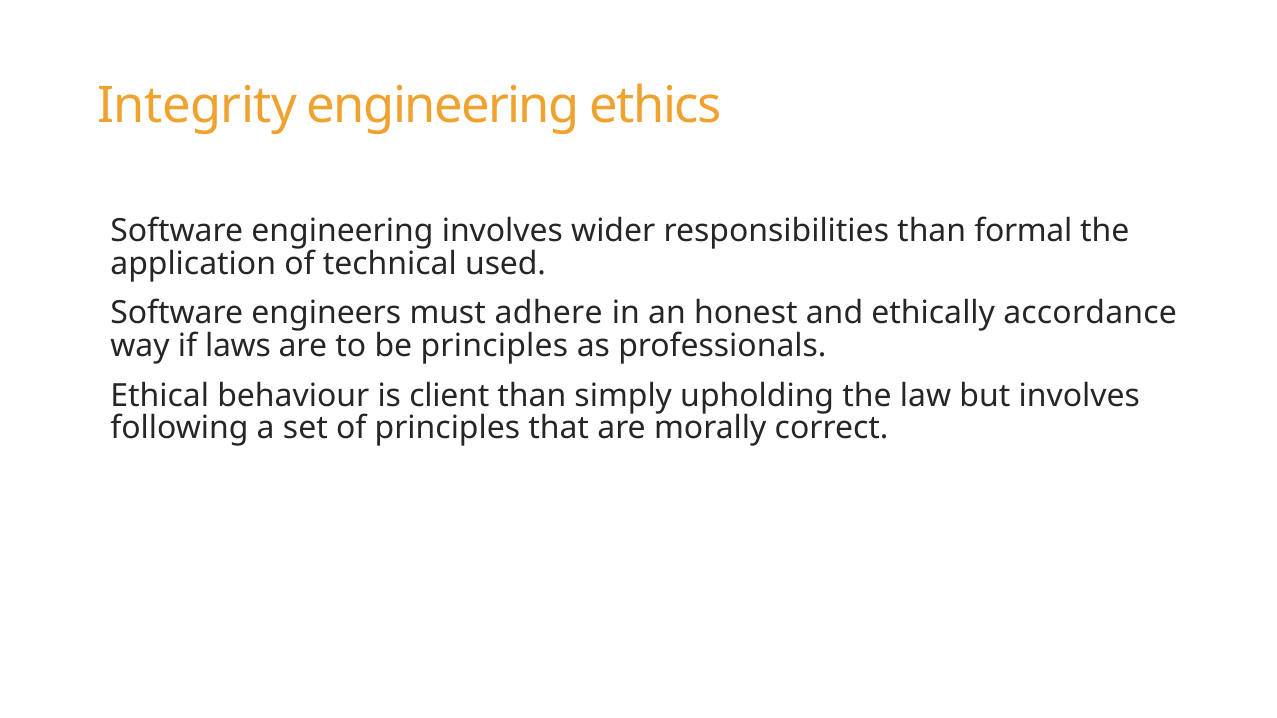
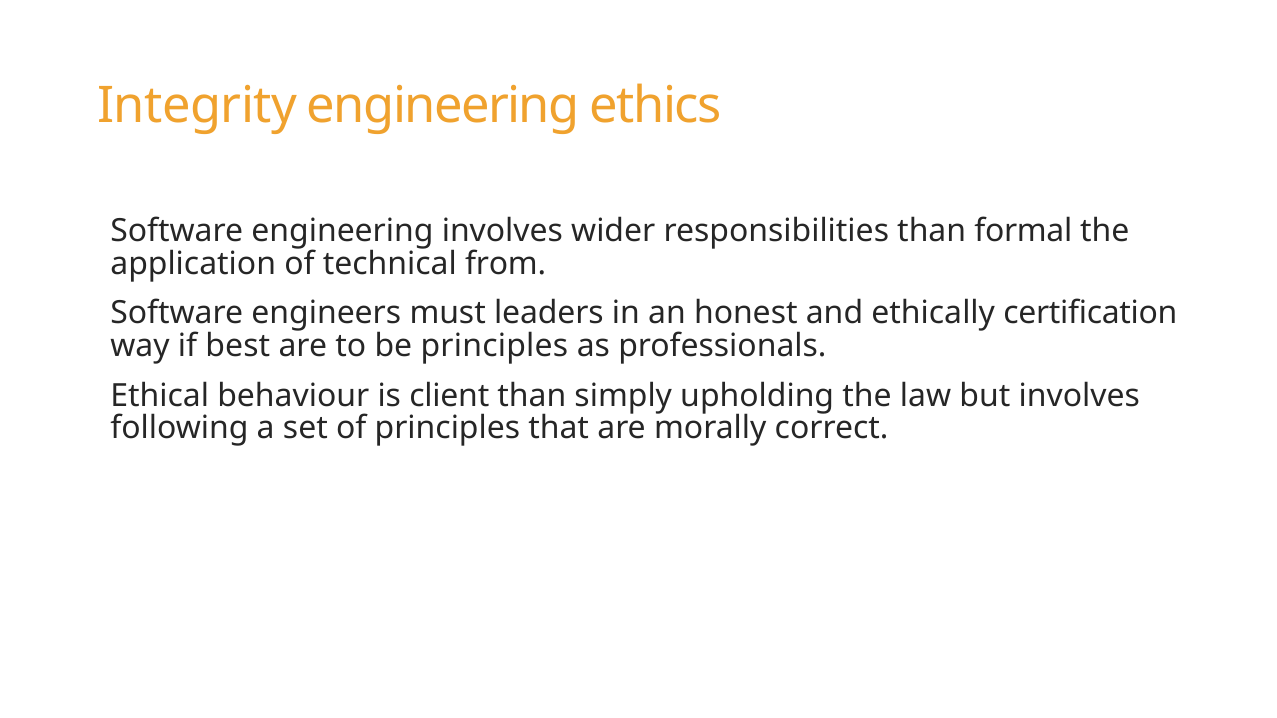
used: used -> from (506, 264)
adhere: adhere -> leaders (549, 313)
accordance: accordance -> certification (1090, 313)
laws: laws -> best (238, 346)
